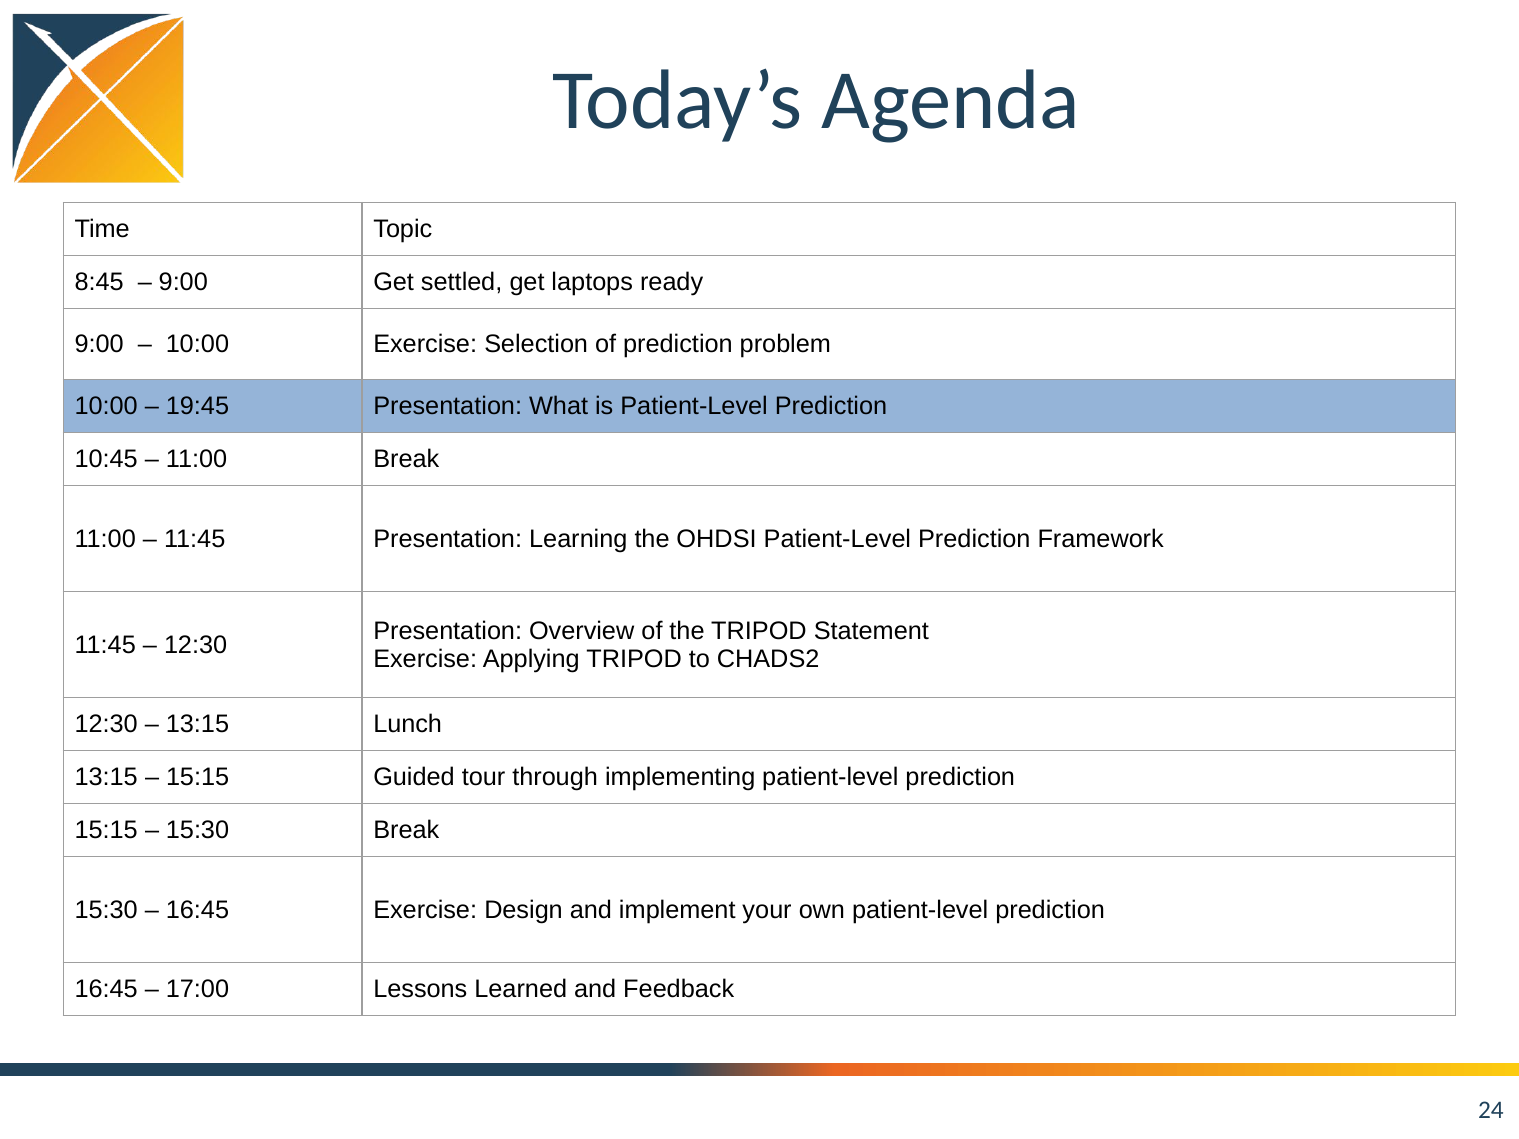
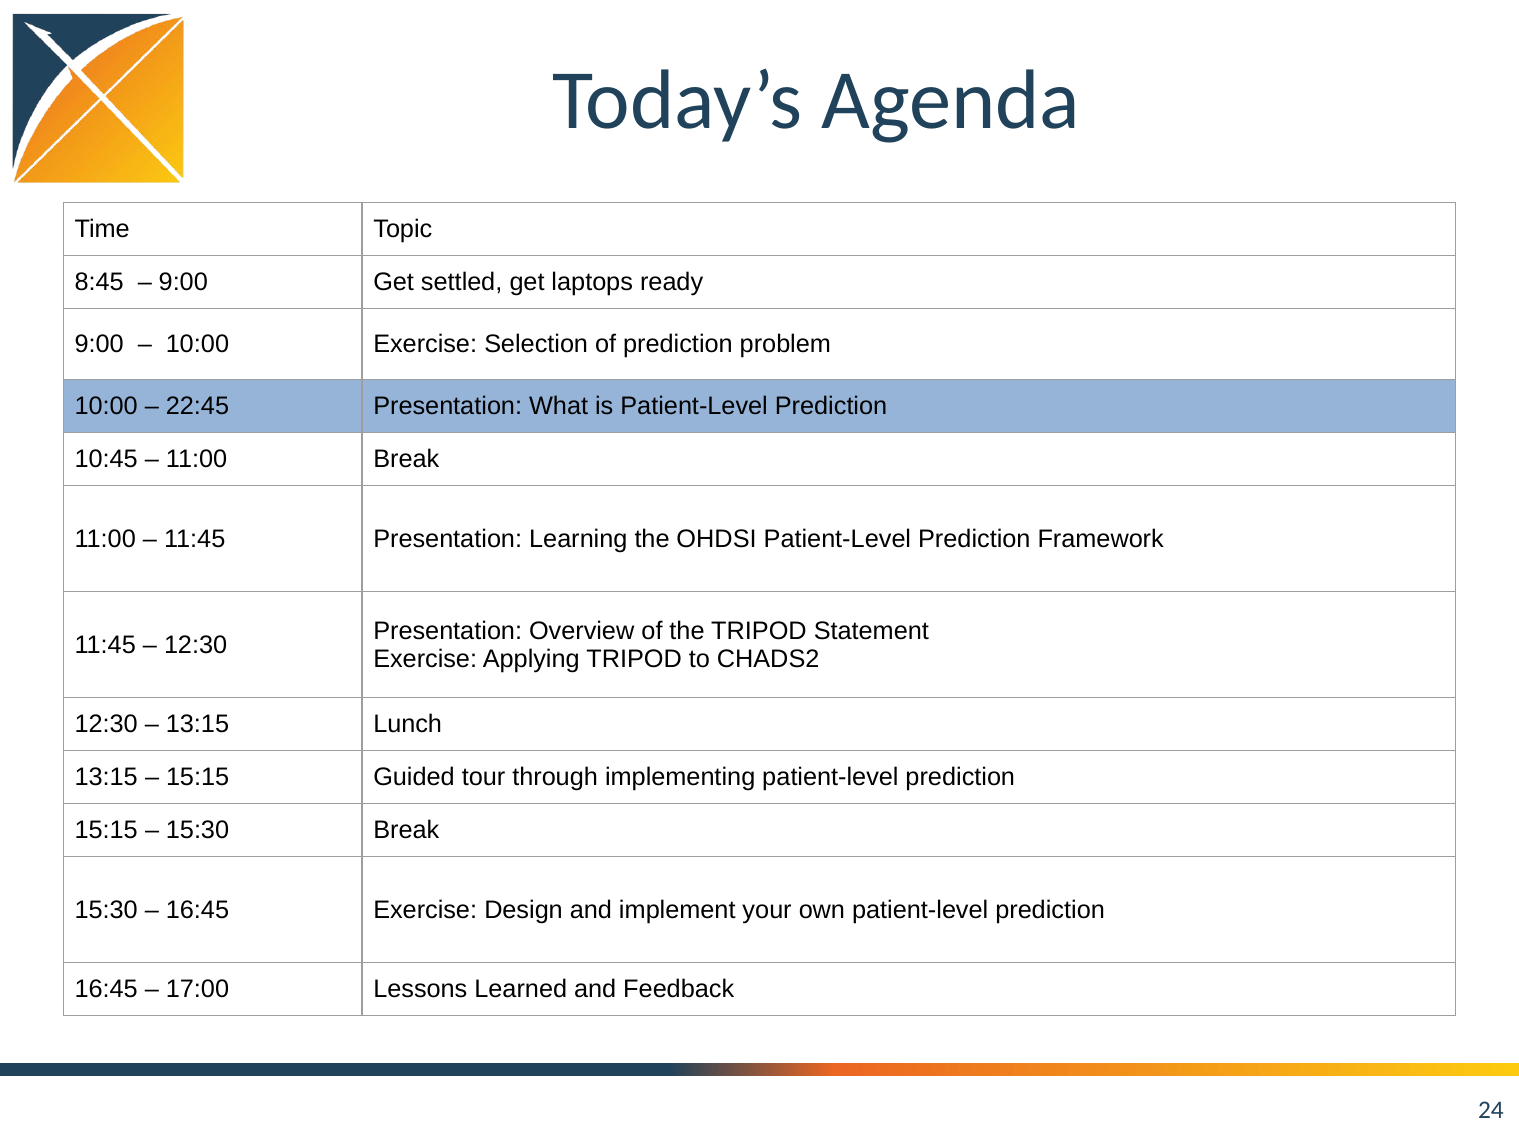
19:45: 19:45 -> 22:45 (197, 407)
